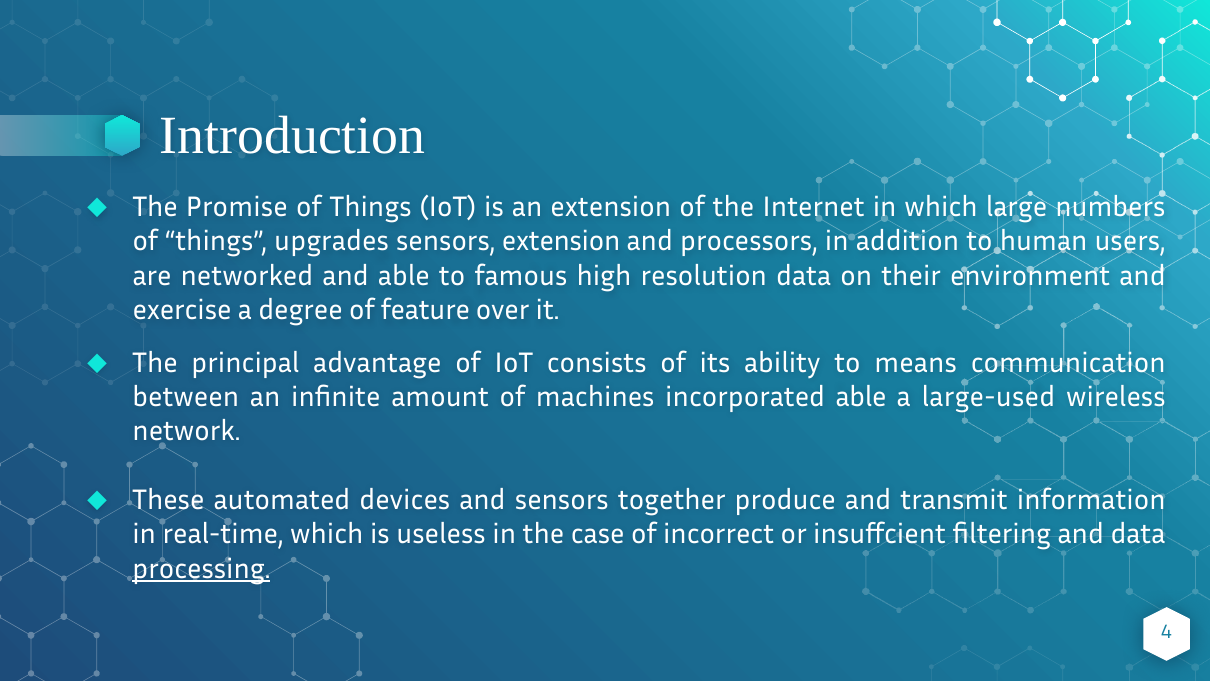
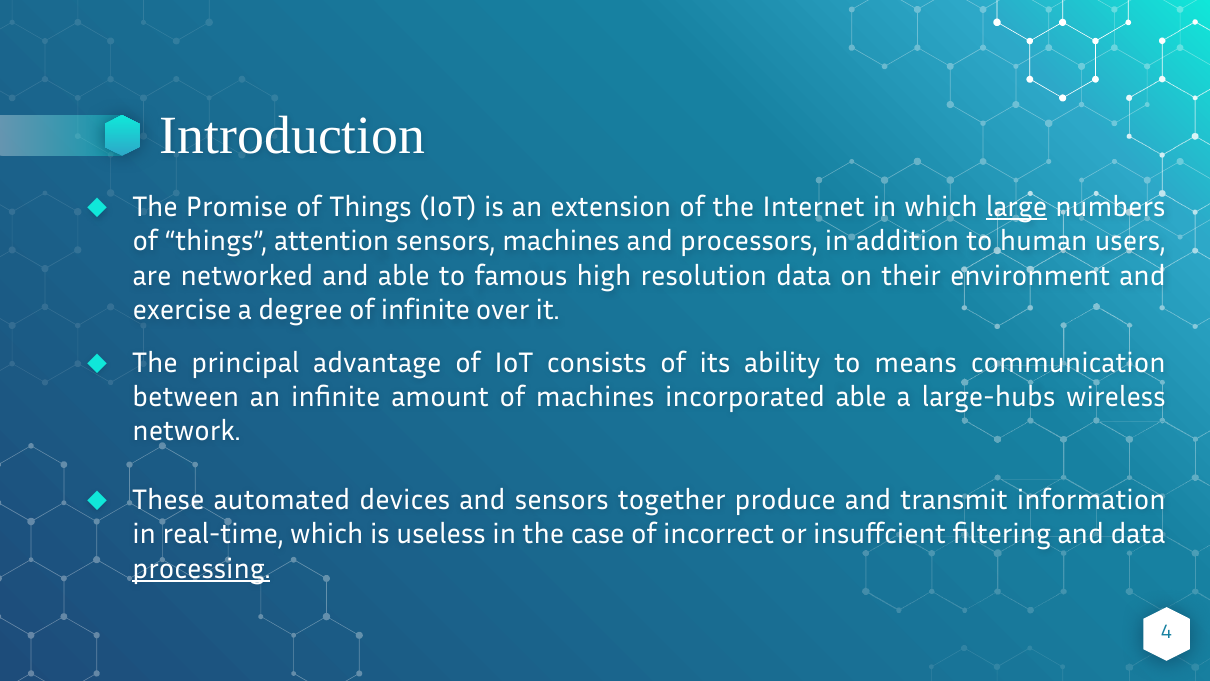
large underline: none -> present (1017, 207)
upgrades: upgrades -> attention (332, 241)
sensors extension: extension -> machines (561, 241)
of feature: feature -> infinite (425, 310)
large-used: large-used -> large-hubs (989, 397)
